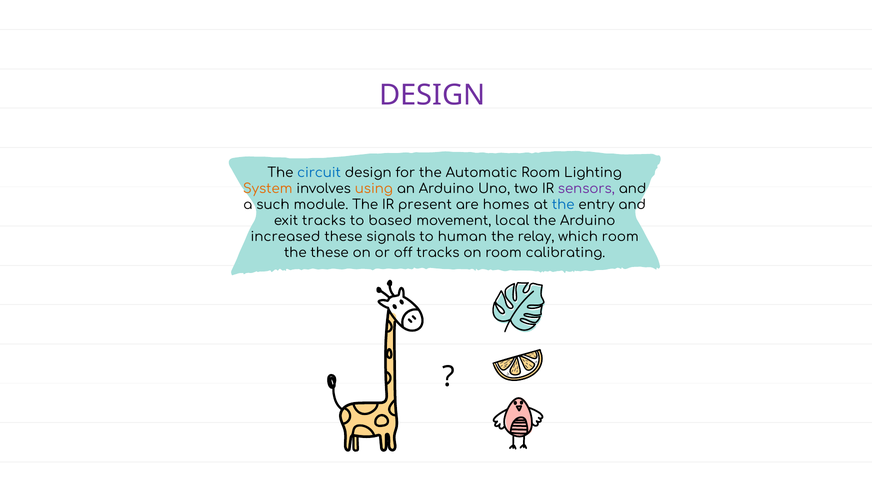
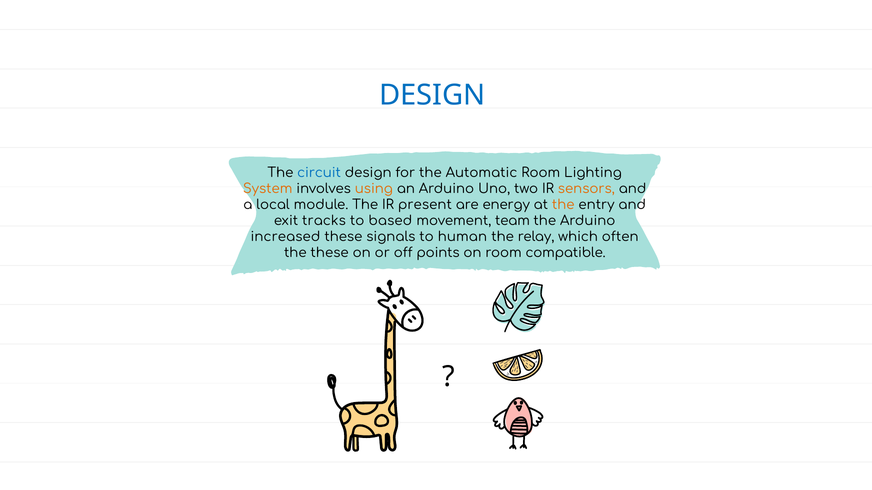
DESIGN colour: purple -> blue (432, 95)
sensors colour: purple -> orange (586, 189)
such: such -> local (273, 205)
homes: homes -> energy (506, 205)
the colour: blue -> orange (563, 205)
local: local -> team (512, 221)
which room: room -> often (620, 237)
off tracks: tracks -> points (438, 253)
calibrating: calibrating -> compatible (566, 253)
